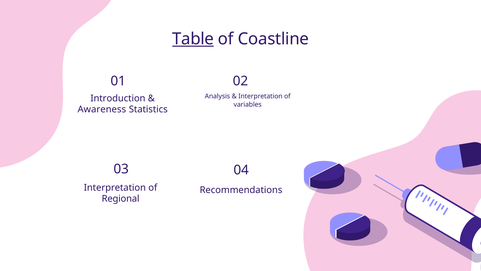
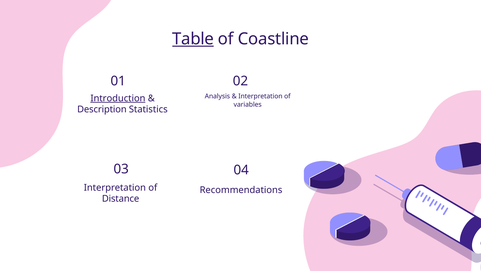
Introduction underline: none -> present (118, 98)
Awareness: Awareness -> Description (102, 109)
Regional: Regional -> Distance (121, 199)
